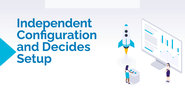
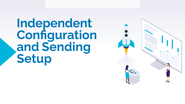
Decides: Decides -> Sending (66, 47)
